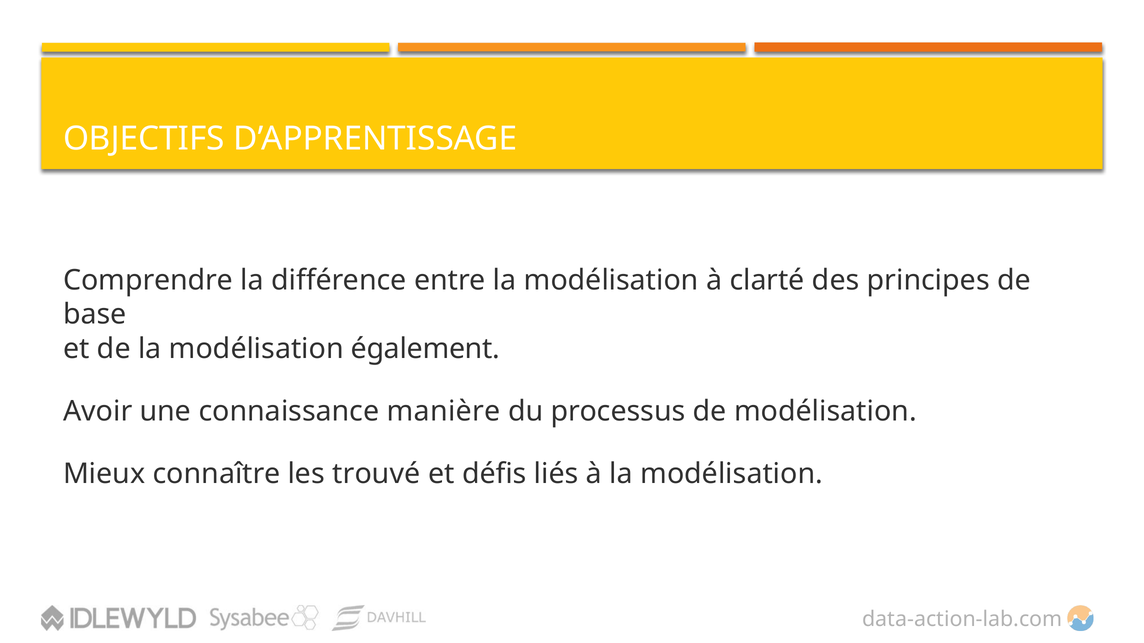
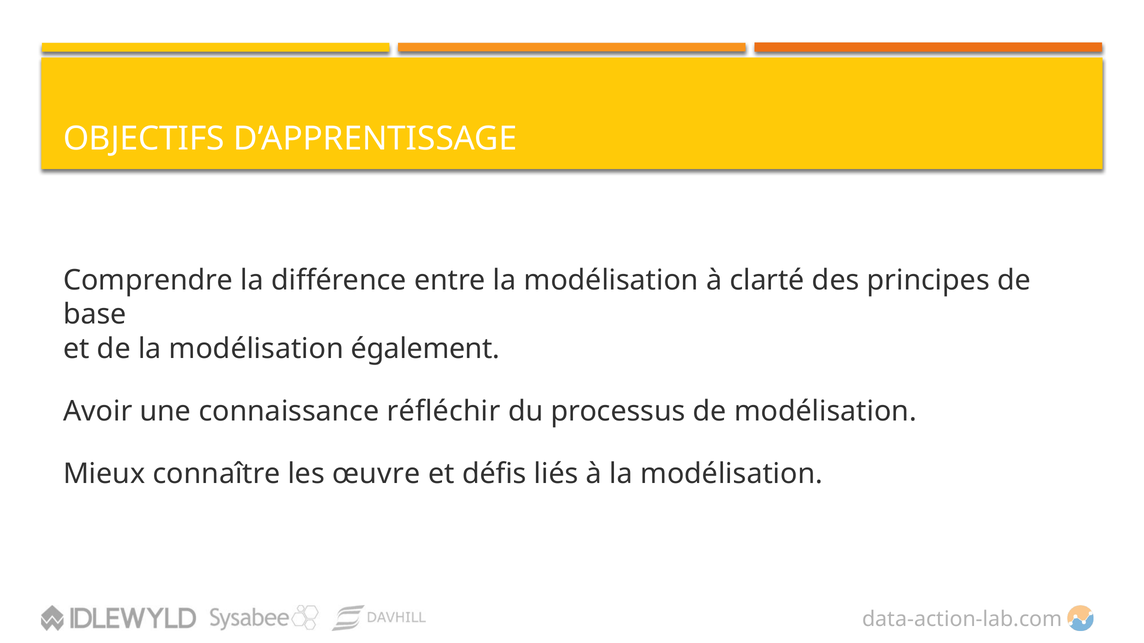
manière: manière -> réfléchir (444, 412)
trouvé: trouvé -> œuvre (376, 474)
